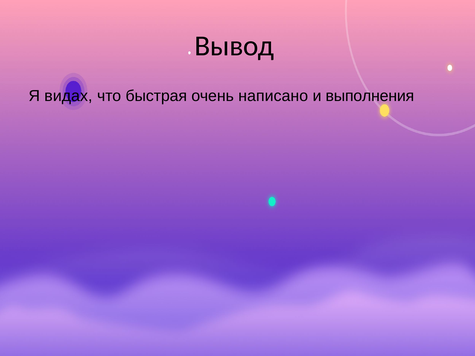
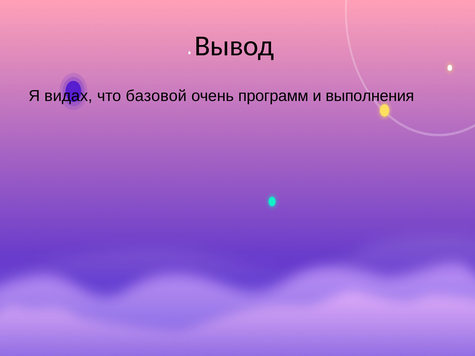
быстрая: быстрая -> базовой (156, 96)
написано: написано -> программ (273, 96)
